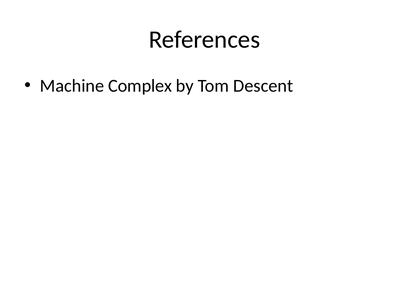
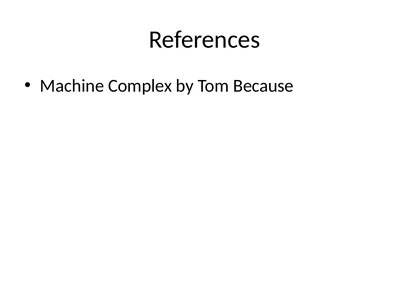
Descent: Descent -> Because (263, 86)
